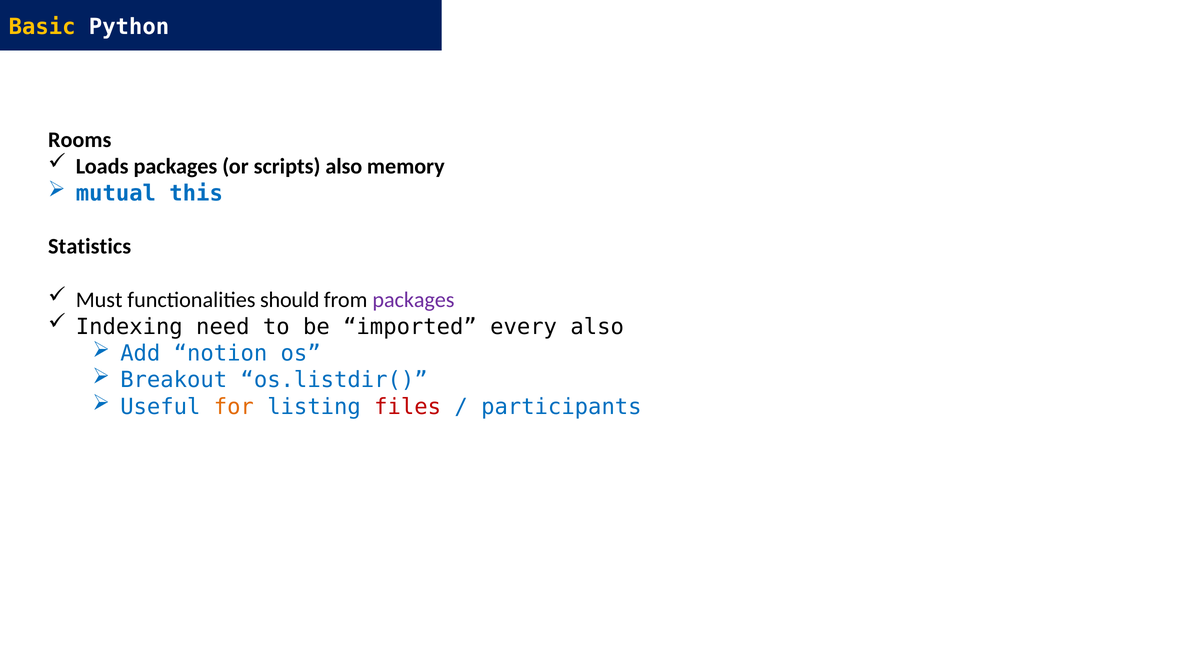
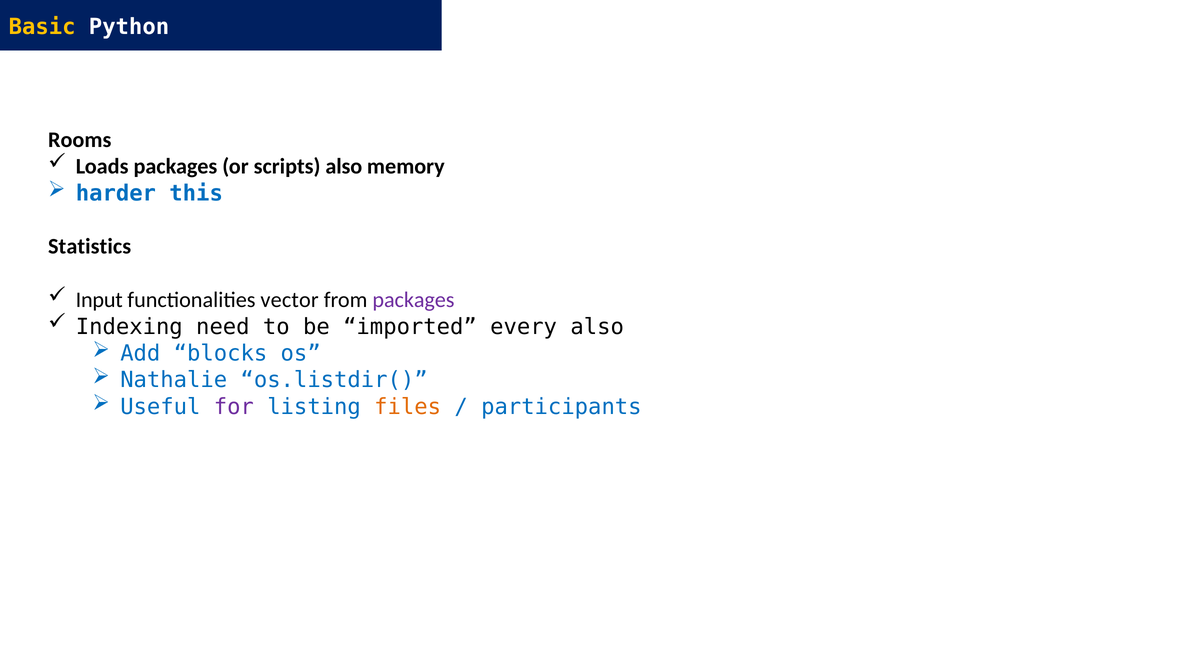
mutual: mutual -> harder (116, 193)
Must: Must -> Input (99, 300)
should: should -> vector (290, 300)
notion: notion -> blocks (221, 353)
Breakout: Breakout -> Nathalie (174, 380)
for colour: orange -> purple (234, 406)
files colour: red -> orange (408, 406)
